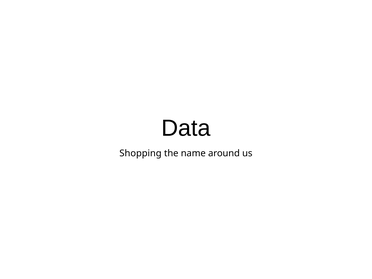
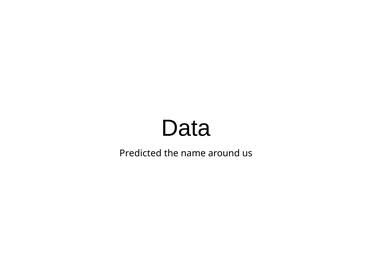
Shopping: Shopping -> Predicted (141, 153)
